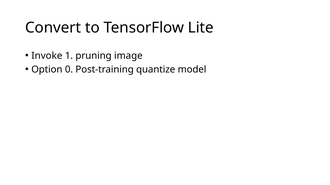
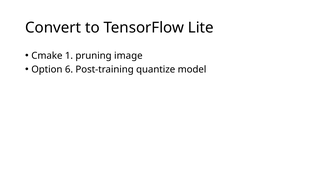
Invoke: Invoke -> Cmake (47, 56)
0: 0 -> 6 (69, 70)
